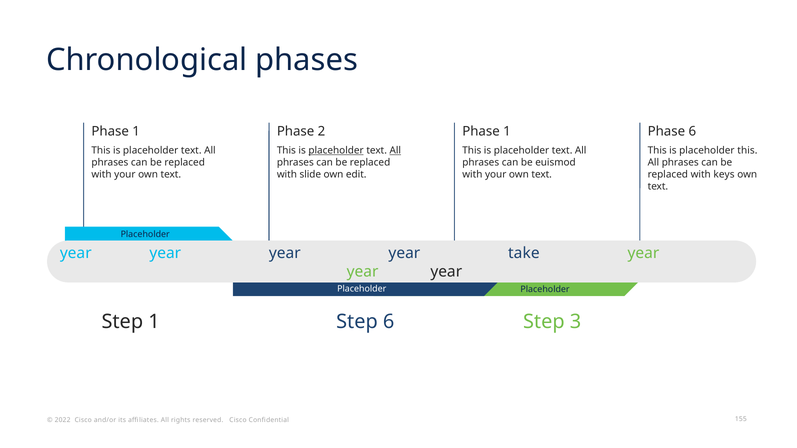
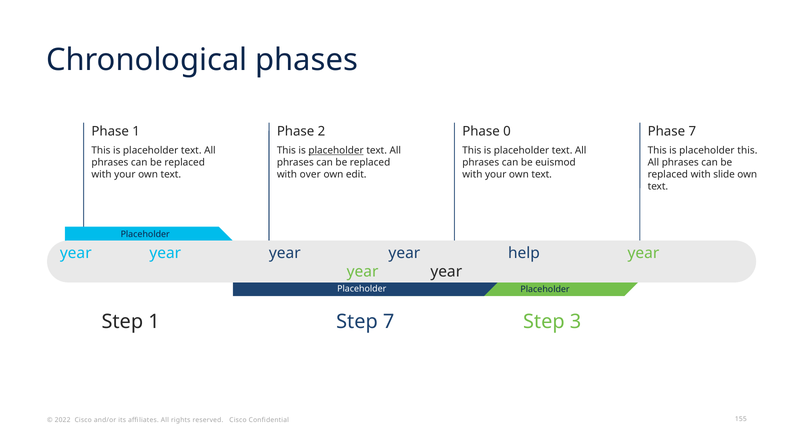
1: 1 -> 0 (507, 132)
Phase 6: 6 -> 7 (692, 132)
All underline: present -> none (395, 150)
slide: slide -> over (310, 174)
keys: keys -> slide (724, 174)
take: take -> help (524, 253)
Step 6: 6 -> 7 (389, 322)
